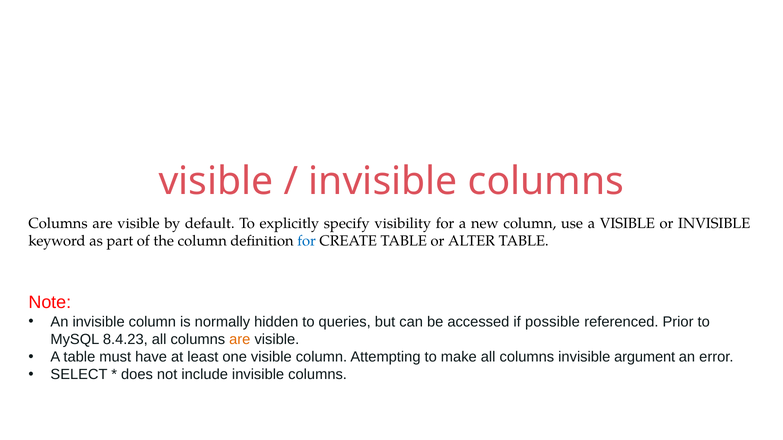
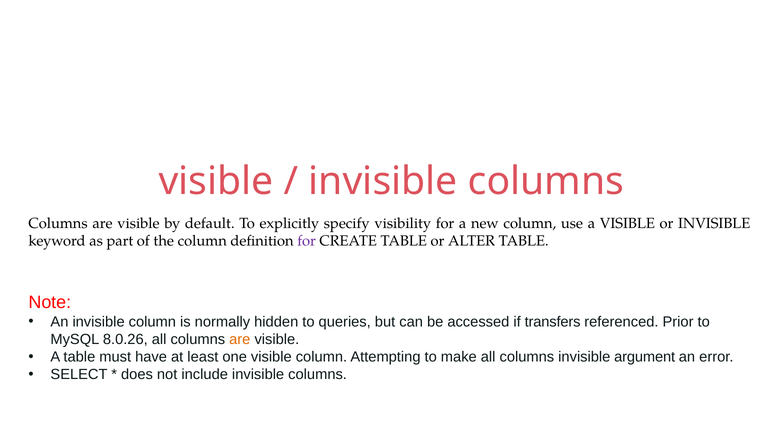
for colour: blue -> purple (307, 241)
possible: possible -> transfers (553, 322)
8.4.23: 8.4.23 -> 8.0.26 (125, 340)
